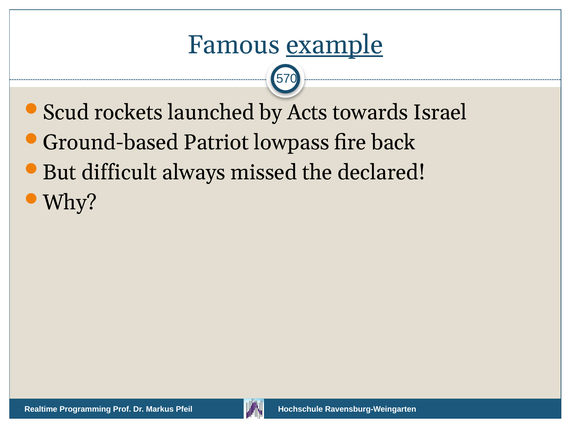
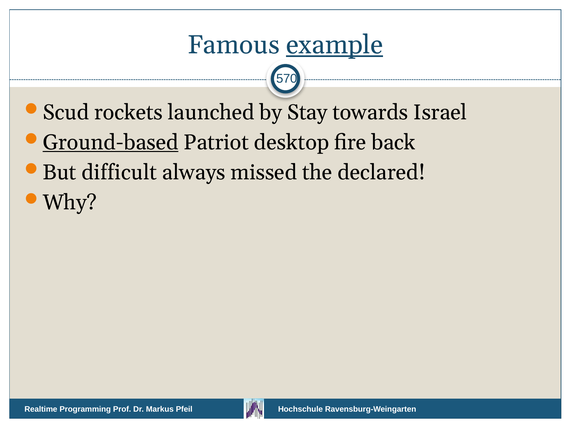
Acts: Acts -> Stay (307, 112)
Ground-based underline: none -> present (111, 142)
lowpass: lowpass -> desktop (292, 142)
